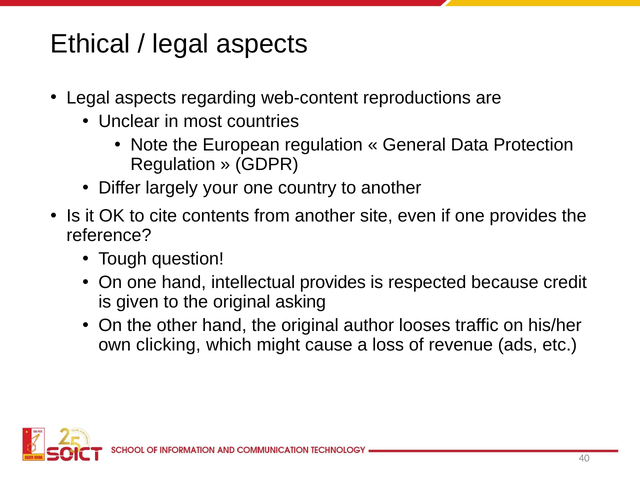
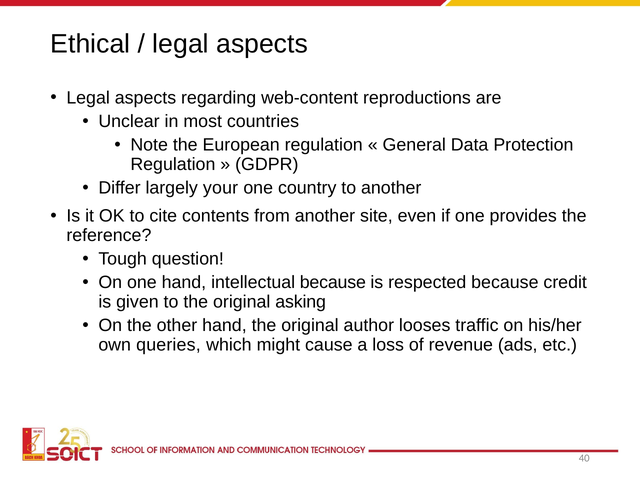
intellectual provides: provides -> because (333, 283)
clicking: clicking -> queries (168, 345)
